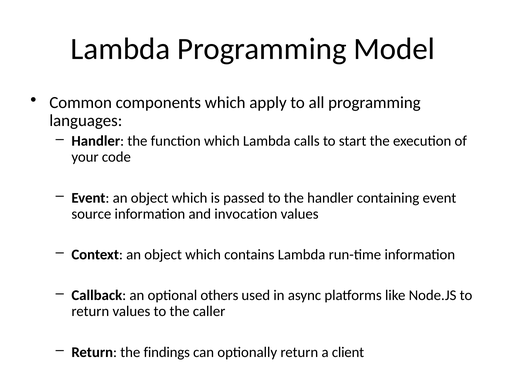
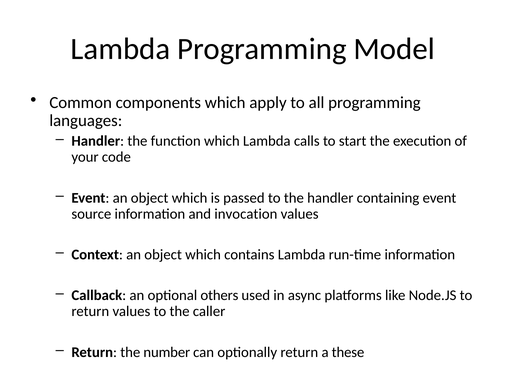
findings: findings -> number (167, 352)
client: client -> these (348, 352)
